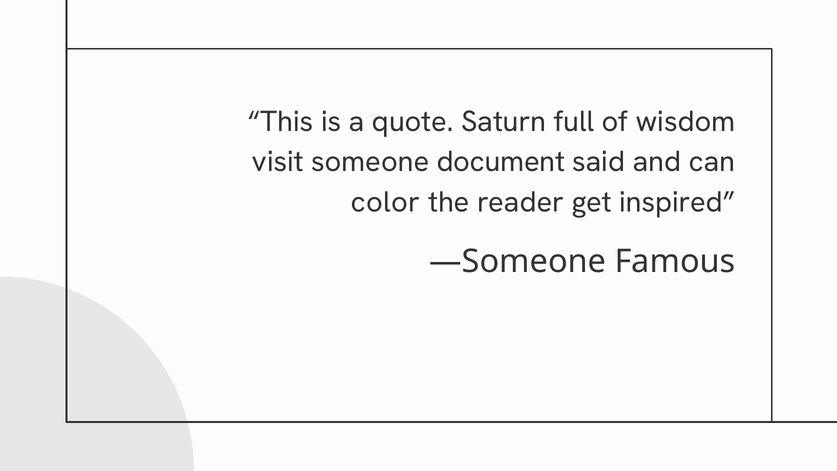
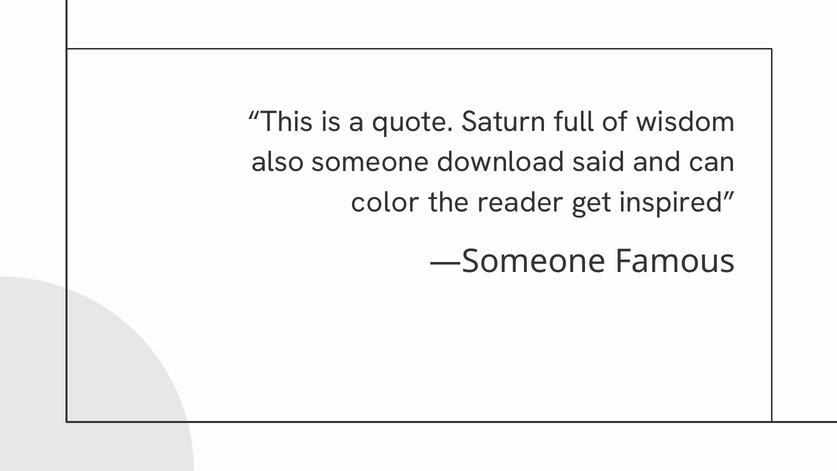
visit: visit -> also (278, 162)
document: document -> download (501, 162)
